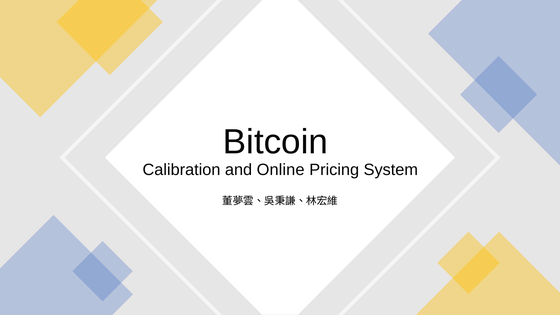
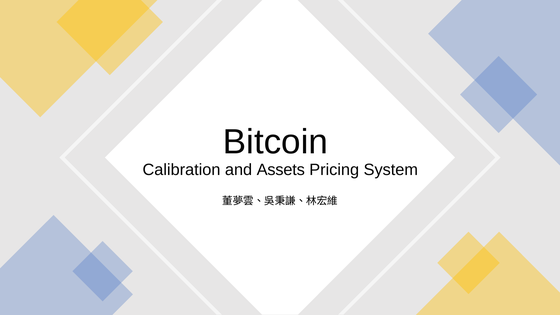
Online: Online -> Assets (281, 170)
